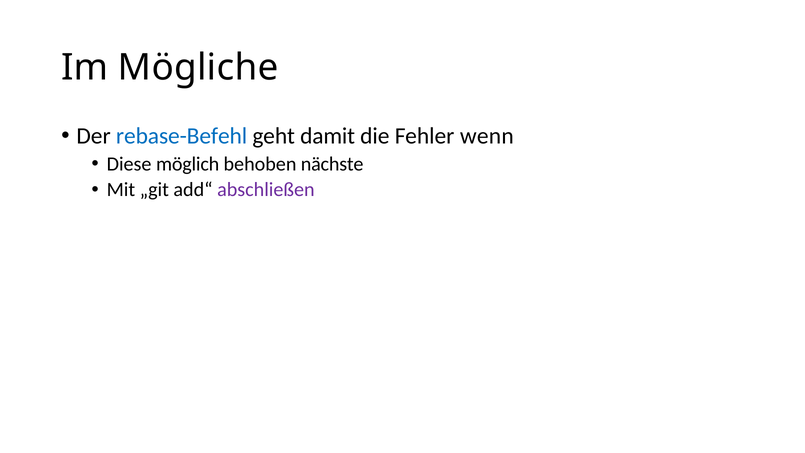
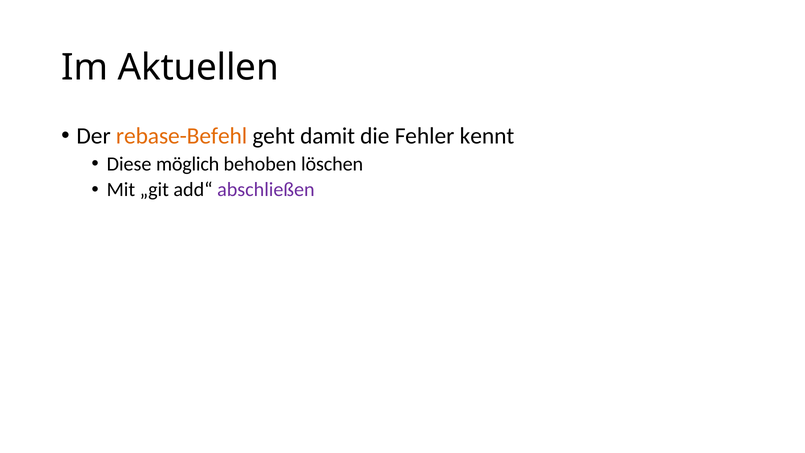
Mögliche: Mögliche -> Aktuellen (198, 68)
rebase-Befehl colour: blue -> orange (182, 136)
wenn: wenn -> kennt (487, 136)
nächste: nächste -> löschen (332, 164)
